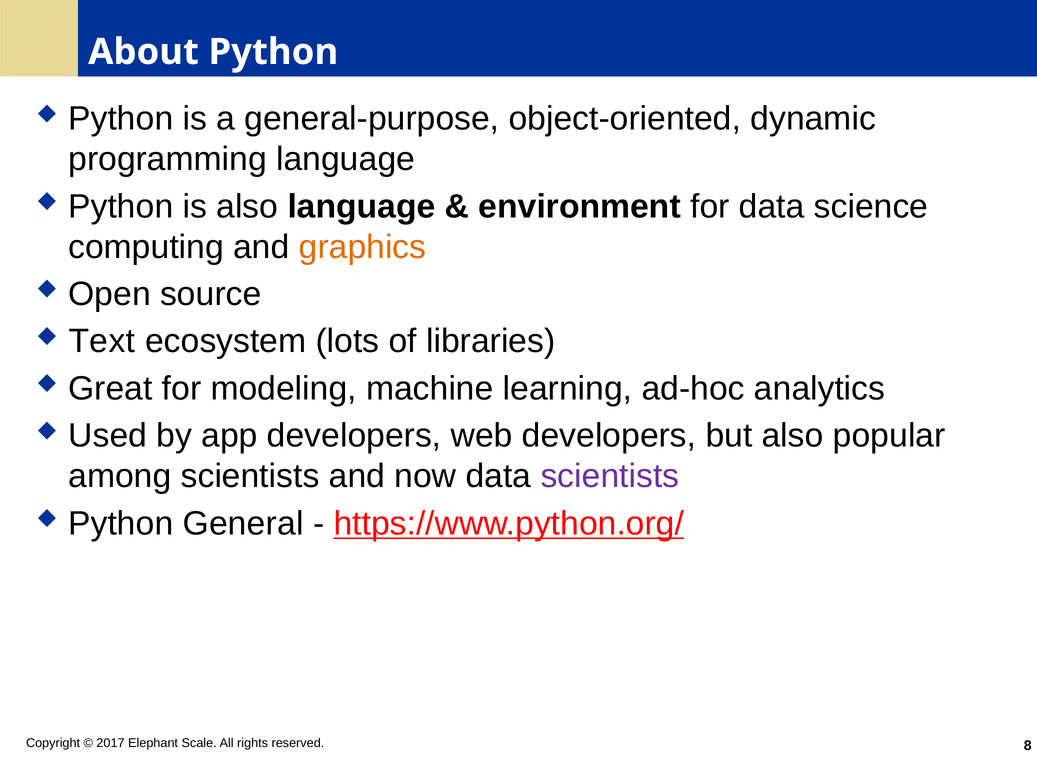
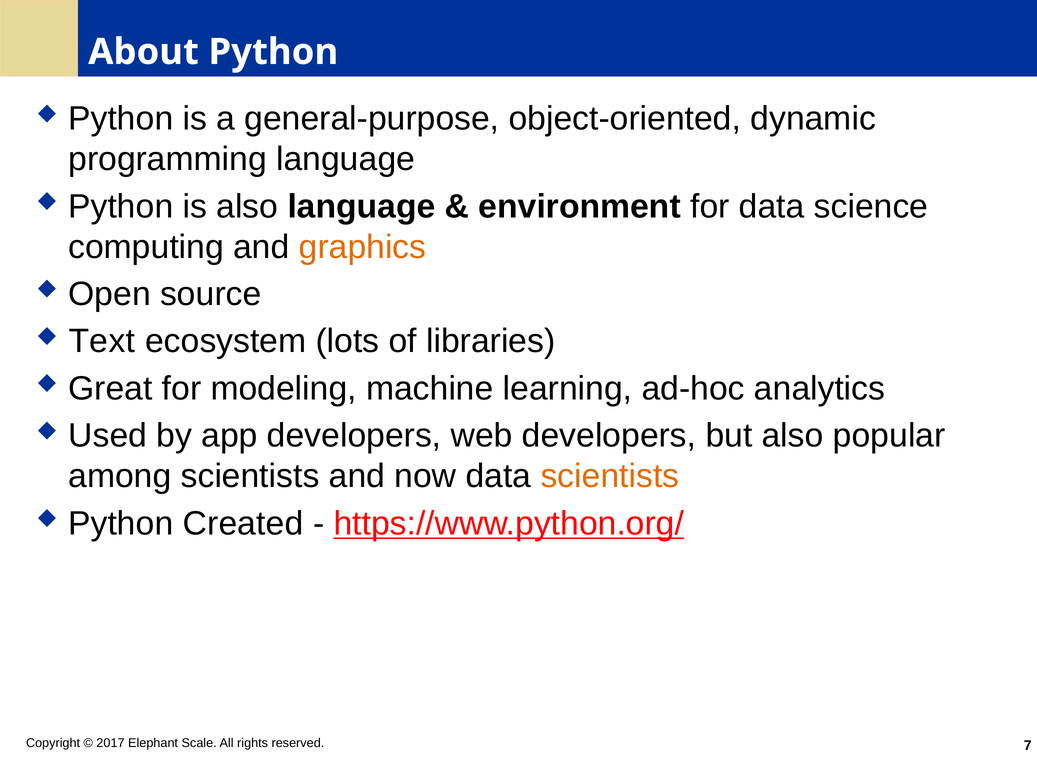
scientists colour: purple -> orange (610, 476)
General: General -> Created (243, 523)
8: 8 -> 7 (1028, 745)
